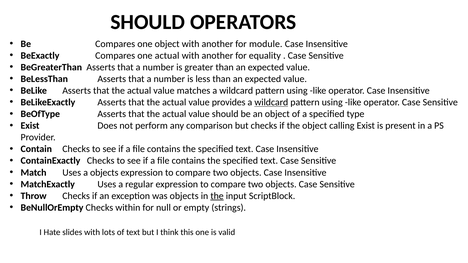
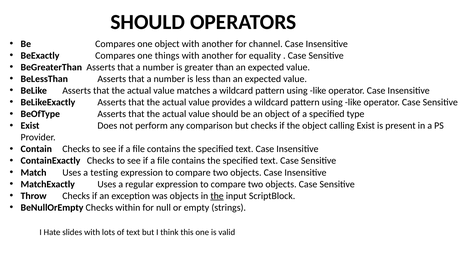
module: module -> channel (266, 44)
one actual: actual -> things (167, 56)
wildcard underline: present -> none (271, 102)
a objects: objects -> testing (104, 173)
